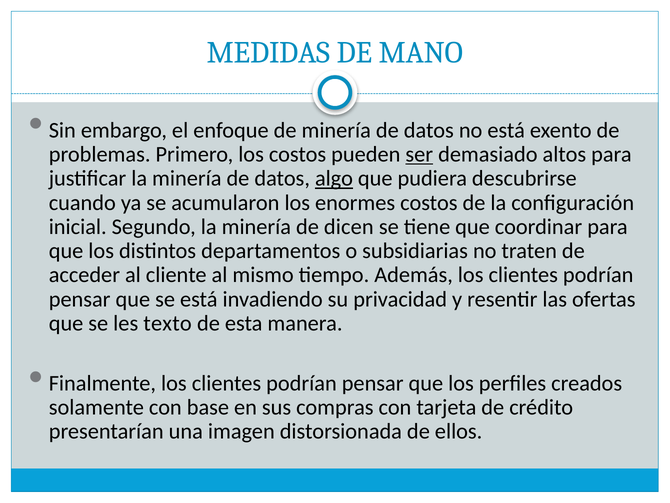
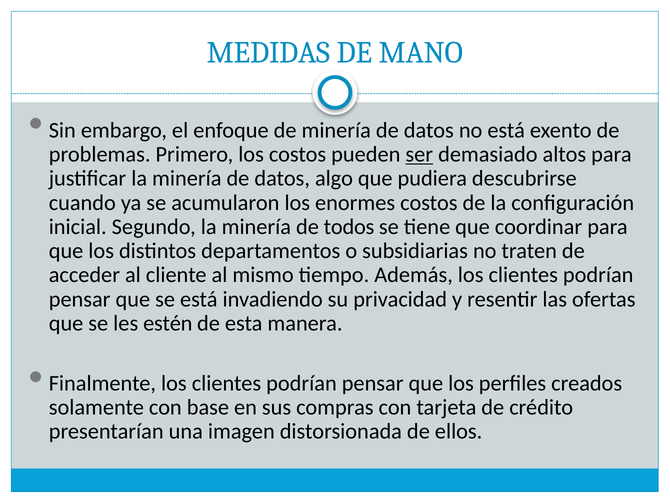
algo underline: present -> none (334, 178)
dicen: dicen -> todos (349, 227)
texto: texto -> estén (168, 323)
